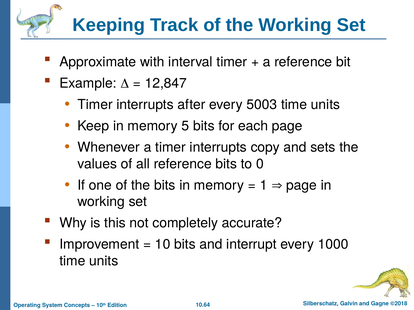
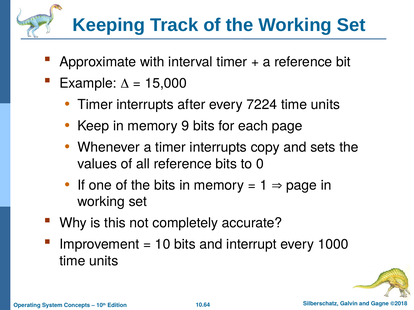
12,847: 12,847 -> 15,000 (166, 83)
5003: 5003 -> 7224 (262, 105)
5: 5 -> 9 (185, 126)
